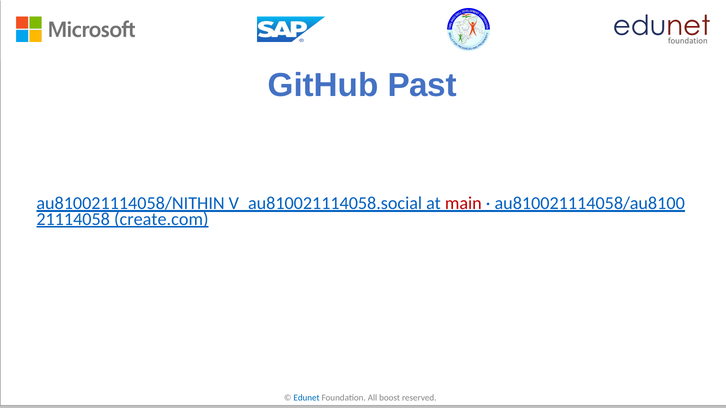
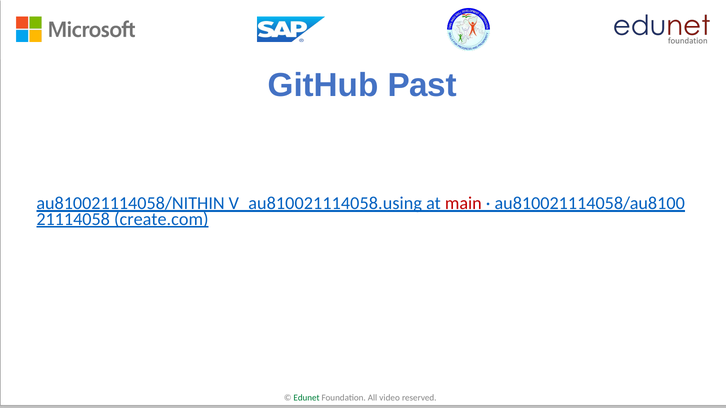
V_au810021114058.social: V_au810021114058.social -> V_au810021114058.using (325, 203)
Edunet colour: blue -> green (307, 398)
boost: boost -> video (390, 398)
